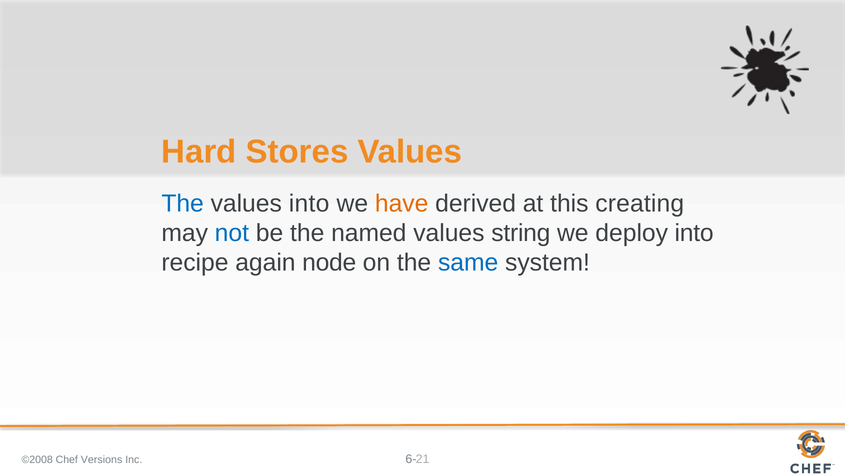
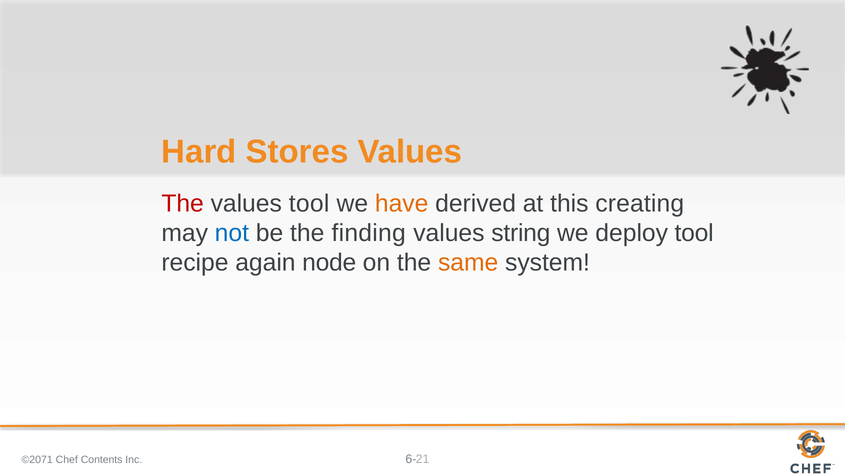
The colour: blue -> red (183, 203)
values into: into -> tool (309, 203)
named: named -> finding (369, 233)
deploy into: into -> tool (694, 233)
same colour: blue -> orange (468, 263)
©2008: ©2008 -> ©2071 (37, 460)
Versions: Versions -> Contents (102, 460)
